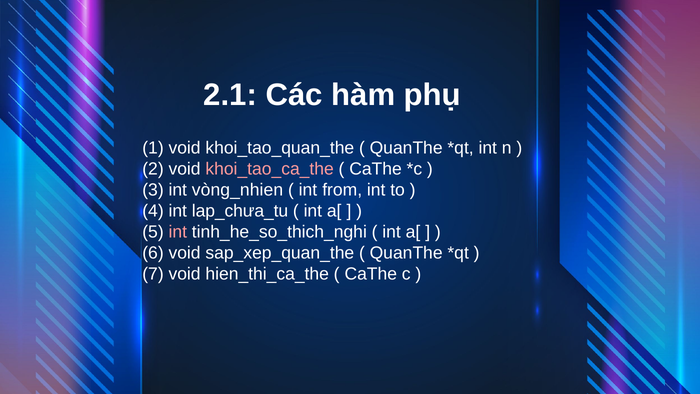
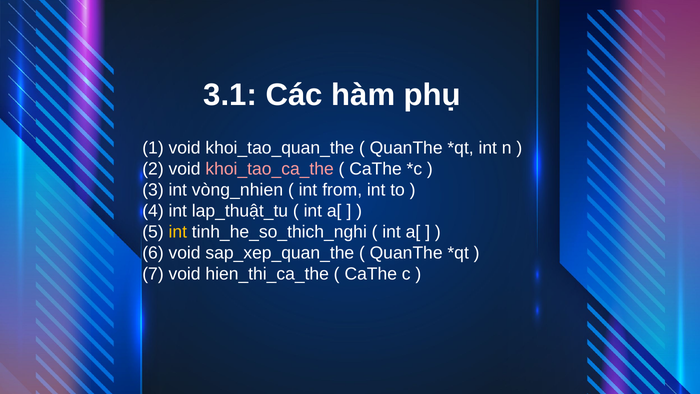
2.1: 2.1 -> 3.1 (230, 95)
lap_chưa_tu: lap_chưa_tu -> lap_thuật_tu (240, 211)
int colour: pink -> yellow (178, 232)
